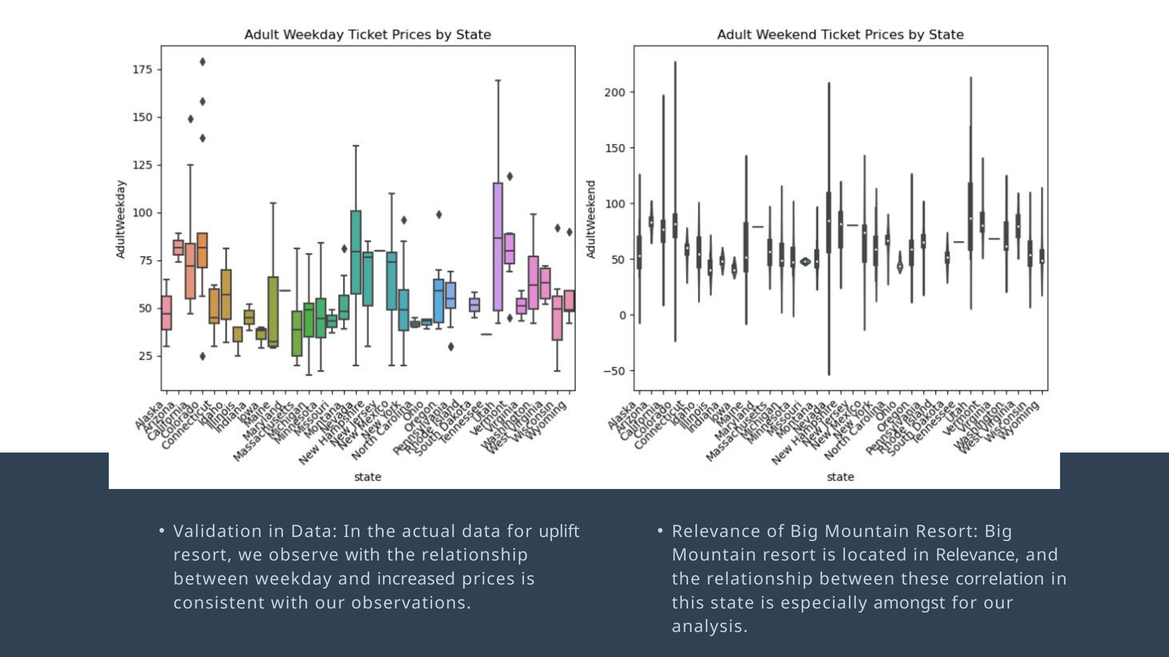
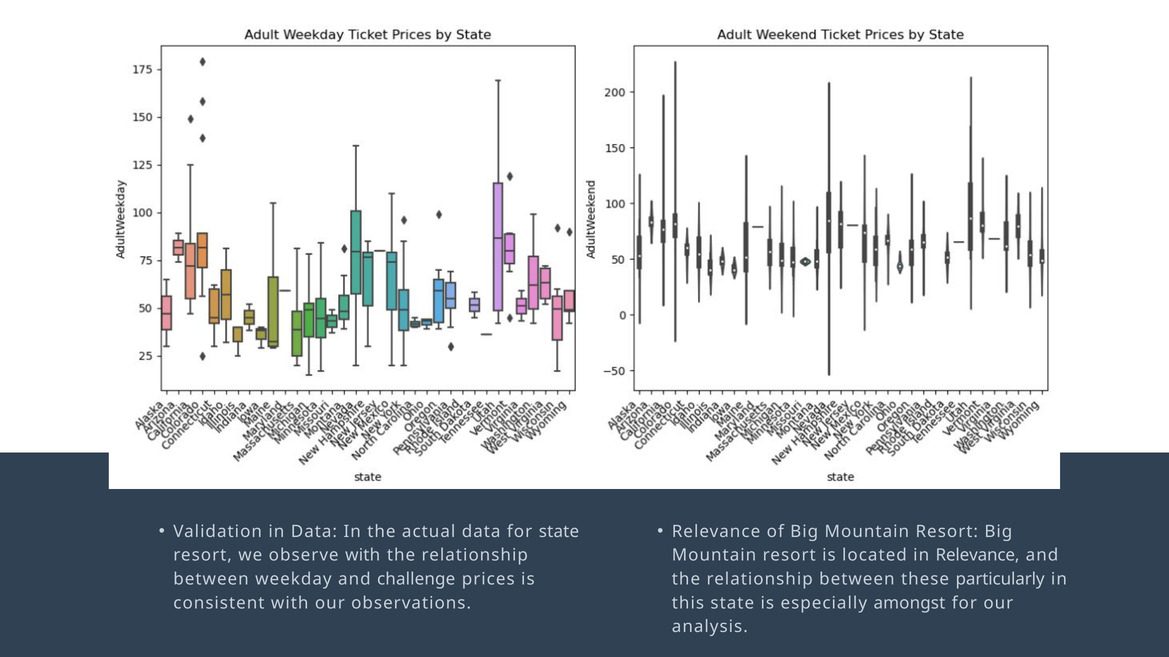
for uplift: uplift -> state (559, 532)
increased: increased -> challenge (416, 580)
correlation: correlation -> particularly (1000, 580)
